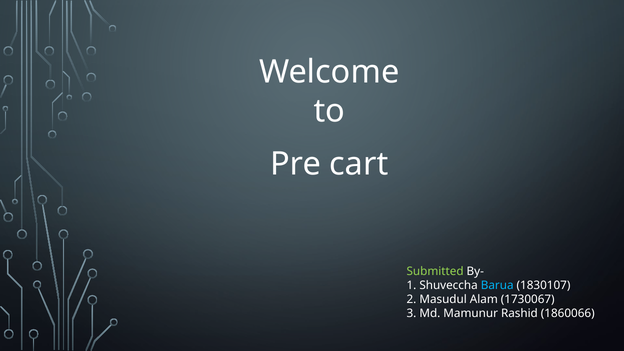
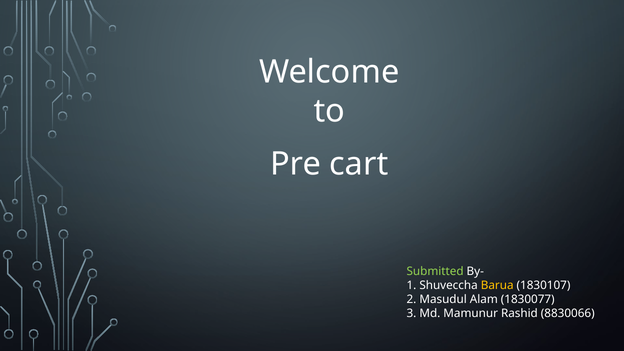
Barua colour: light blue -> yellow (497, 285)
1730067: 1730067 -> 1830077 (528, 299)
1860066: 1860066 -> 8830066 (568, 313)
